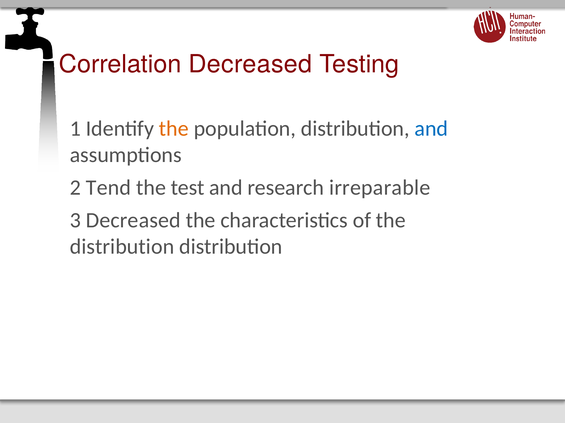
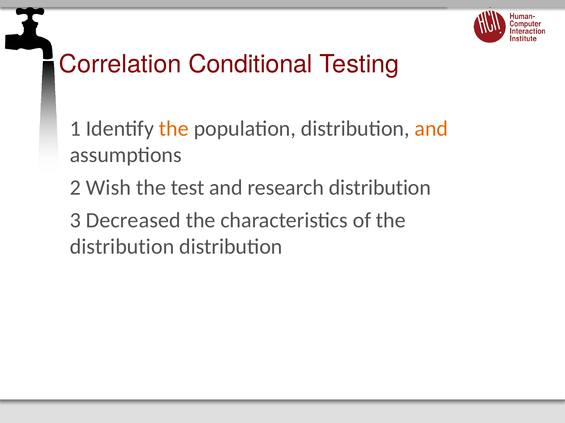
Correlation Decreased: Decreased -> Conditional (251, 64)
and colour: blue -> orange (431, 129)
Tend: Tend -> Wish (108, 188)
research irreparable: irreparable -> distribution (380, 188)
